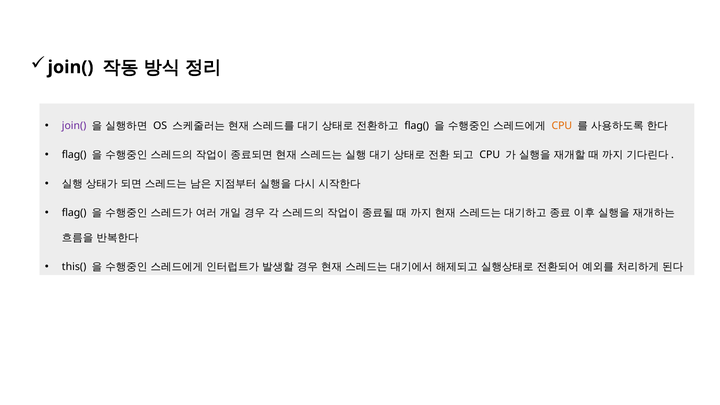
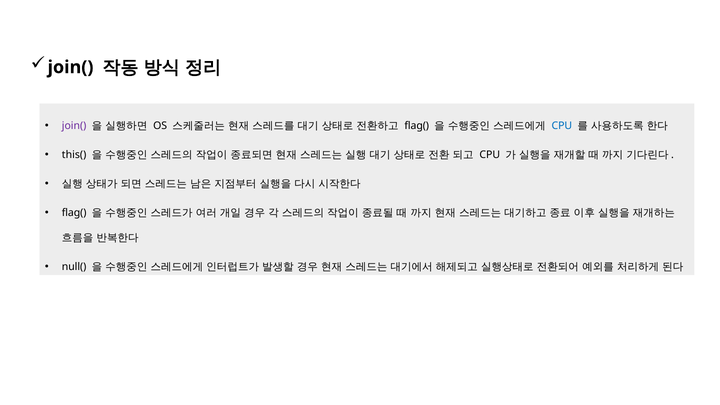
CPU colour: orange -> blue (562, 126)
flag(: flag( -> this( (74, 155)
this(: this( -> null( (74, 267)
